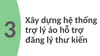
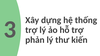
đăng: đăng -> phản (35, 40)
